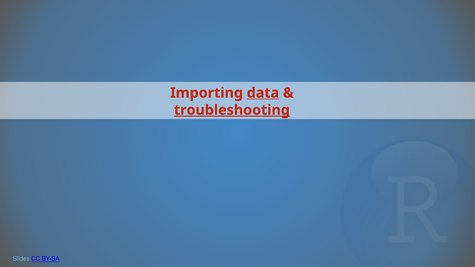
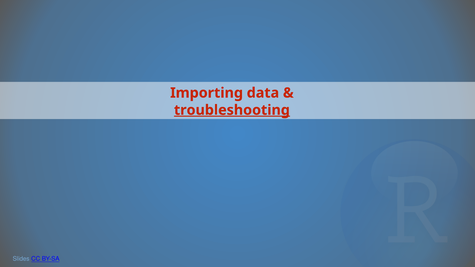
data underline: present -> none (263, 93)
